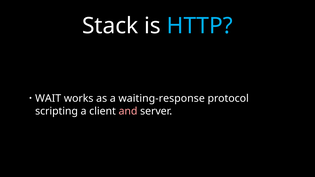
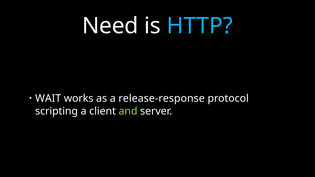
Stack: Stack -> Need (110, 26)
waiting-response: waiting-response -> release-response (162, 99)
and colour: pink -> light green (128, 111)
